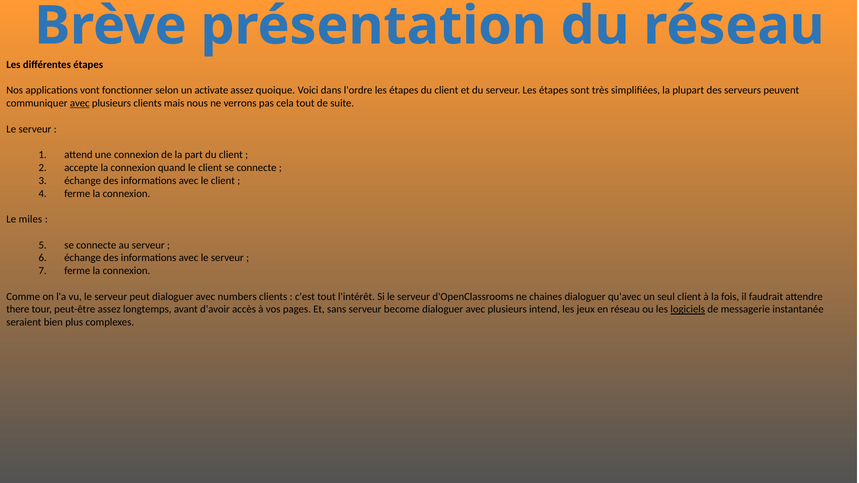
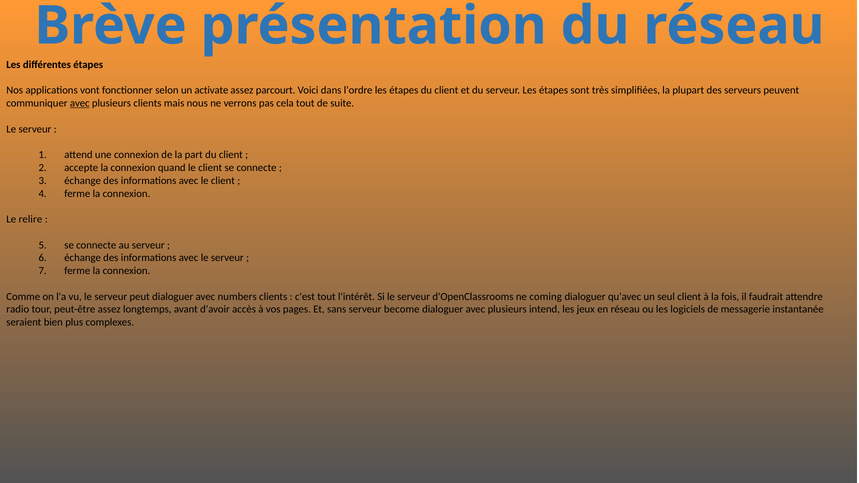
quoique: quoique -> parcourt (276, 90)
miles: miles -> relire (30, 219)
chaines: chaines -> coming (546, 297)
there: there -> radio (18, 310)
logiciels underline: present -> none (688, 310)
